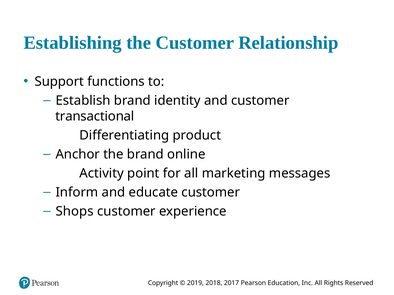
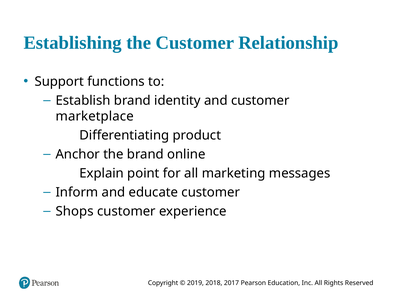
transactional: transactional -> marketplace (95, 117)
Activity: Activity -> Explain (102, 174)
